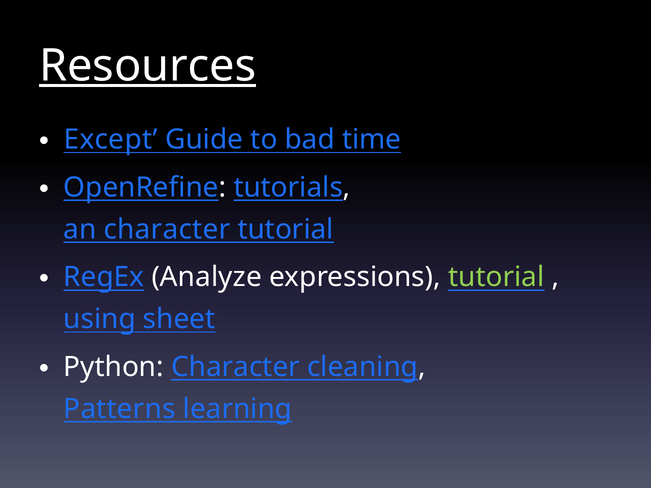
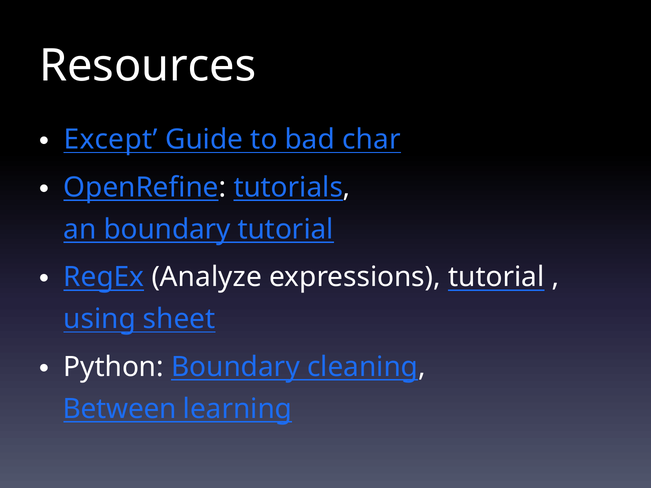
Resources underline: present -> none (148, 66)
time: time -> char (371, 140)
an character: character -> boundary (167, 230)
tutorial colour: light green -> white (496, 277)
Python Character: Character -> Boundary (235, 367)
Patterns: Patterns -> Between (120, 409)
